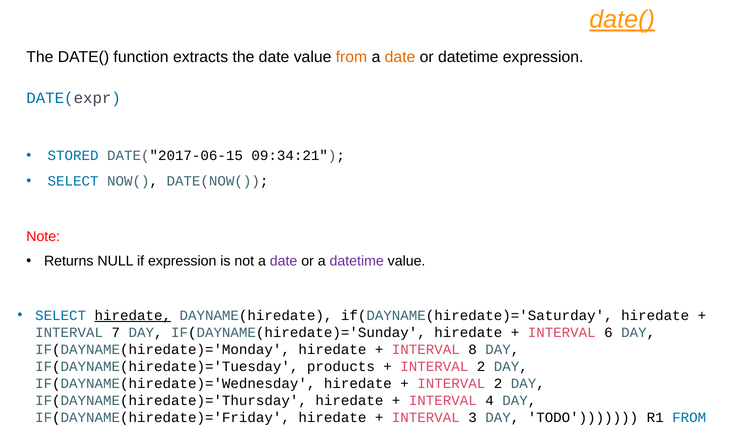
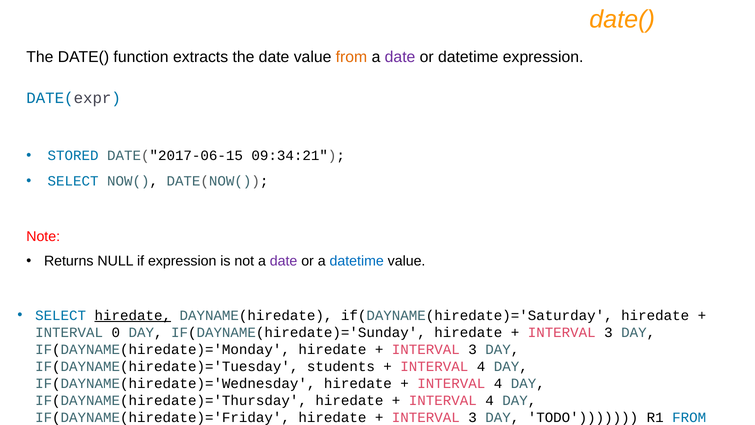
date( underline: present -> none (622, 20)
date colour: orange -> purple (400, 57)
datetime colour: purple -> blue (357, 261)
7: 7 -> 0 (116, 332)
6: 6 -> 3 (608, 332)
8: 8 -> 3 (473, 349)
products: products -> students (341, 366)
2: 2 -> 4 (481, 366)
2: 2 -> 4 (498, 383)
